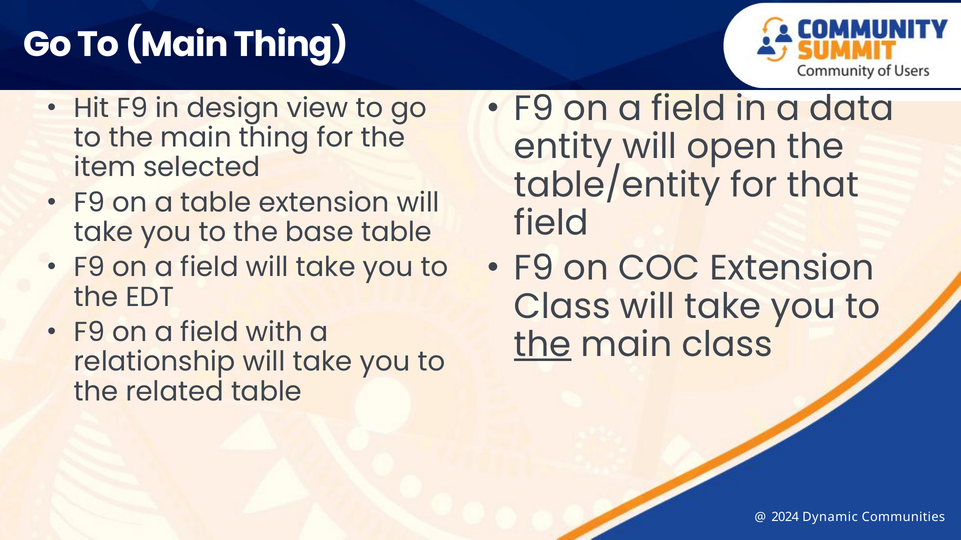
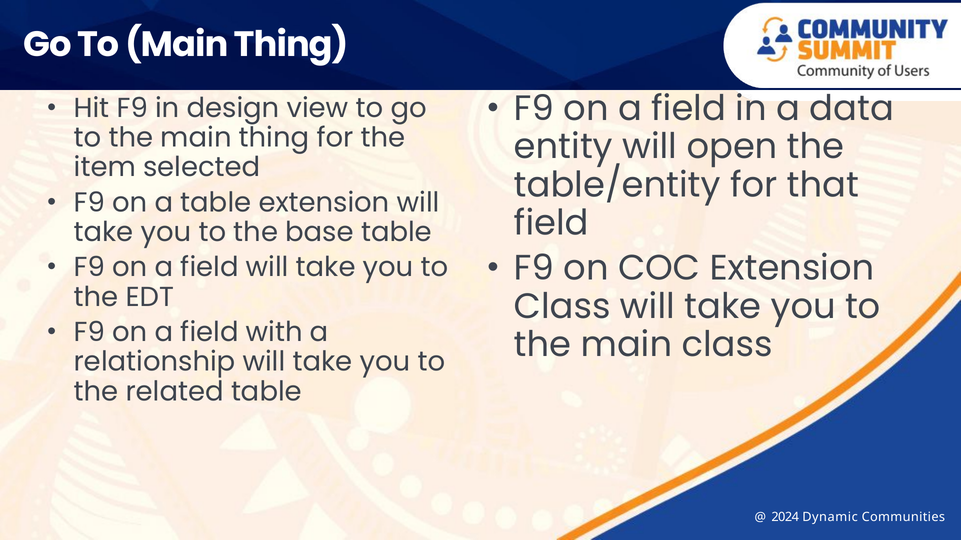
the underline: present -> none (543, 345)
